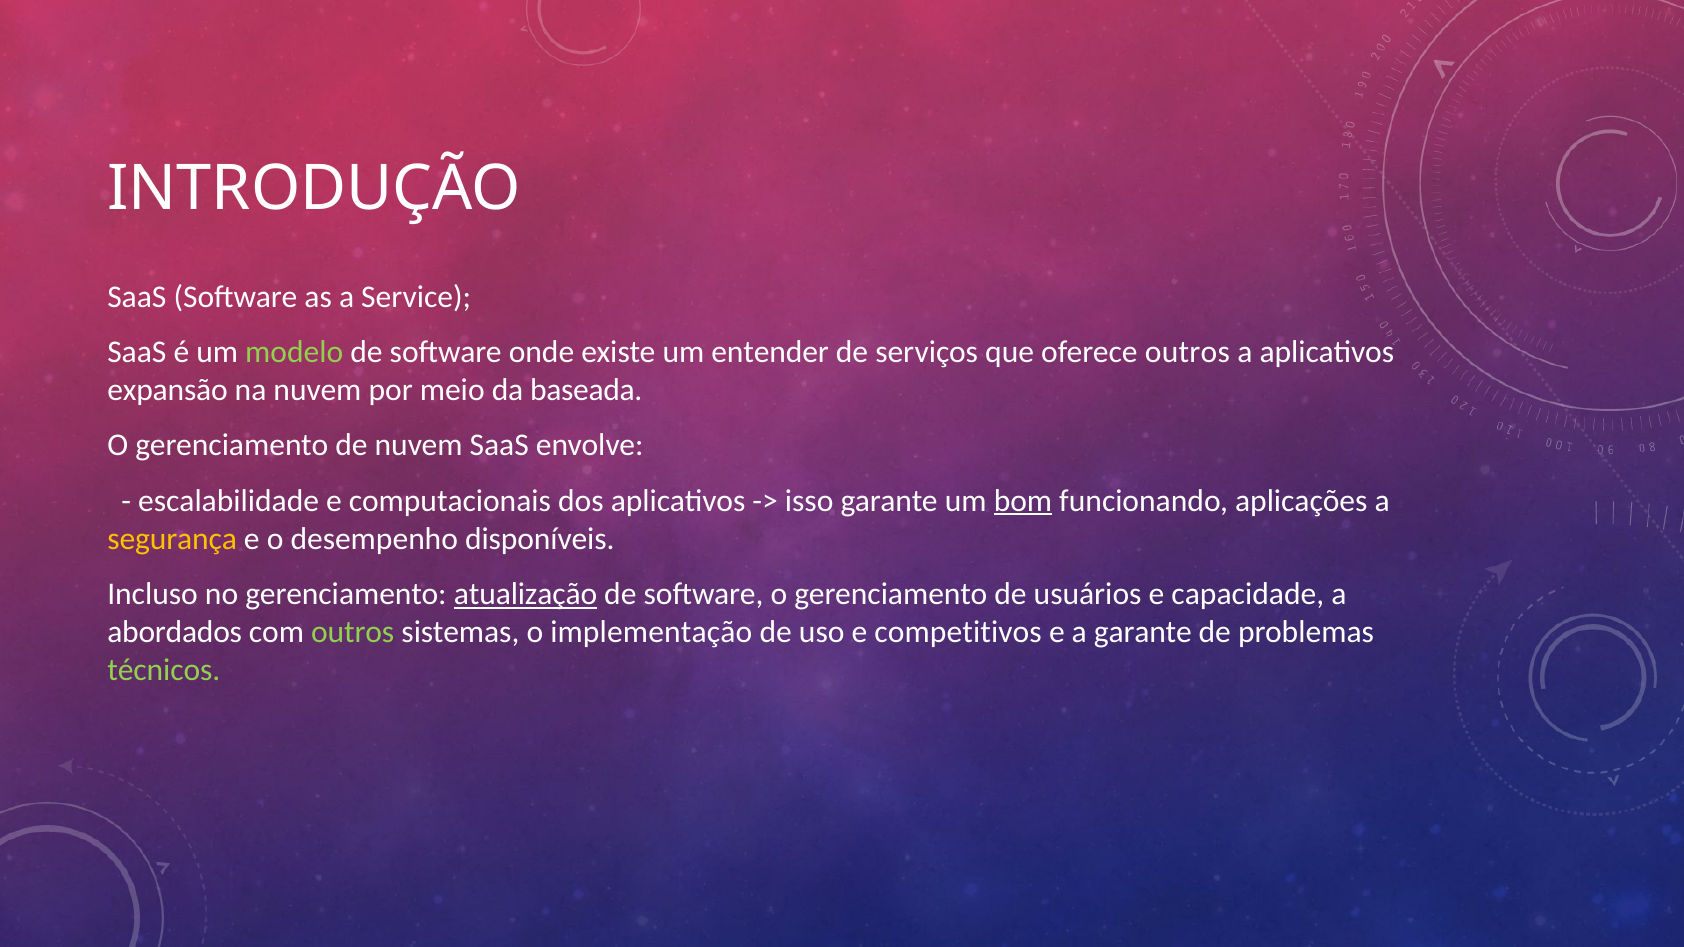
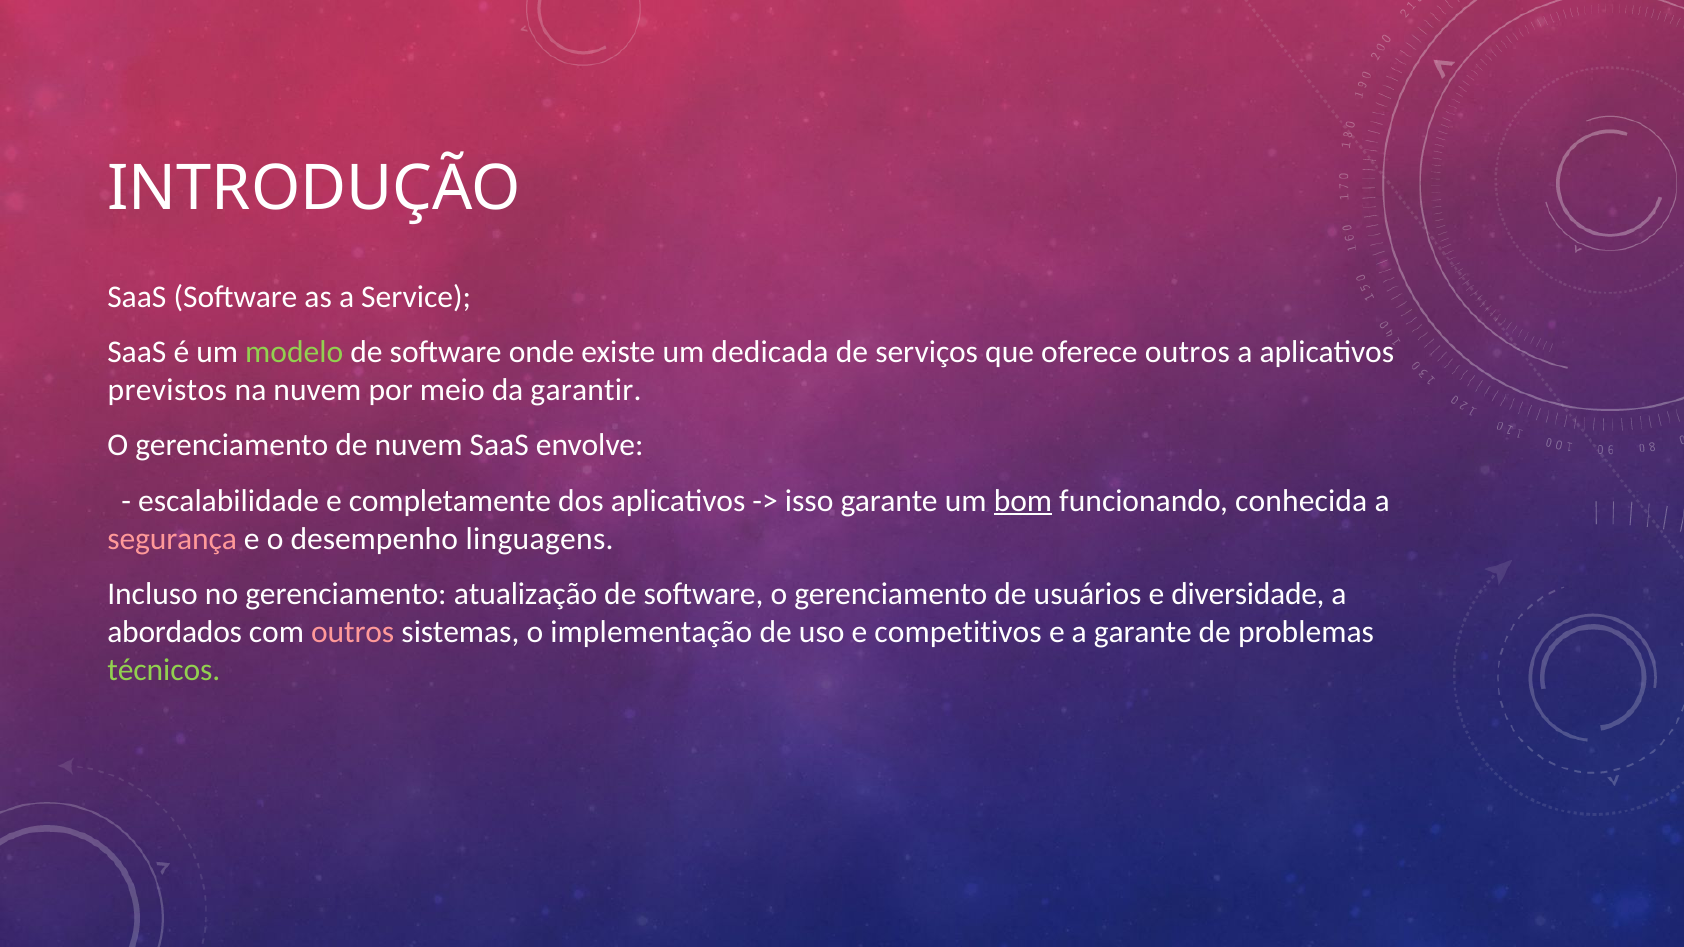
entender: entender -> dedicada (770, 352)
expansão: expansão -> previstos (167, 390)
baseada: baseada -> garantir (586, 390)
computacionais: computacionais -> completamente (450, 501)
aplicações: aplicações -> conhecida (1301, 501)
segurança colour: yellow -> pink (172, 539)
disponíveis: disponíveis -> linguagens (540, 539)
atualização underline: present -> none (526, 594)
capacidade: capacidade -> diversidade (1248, 594)
outros colour: light green -> pink (353, 632)
